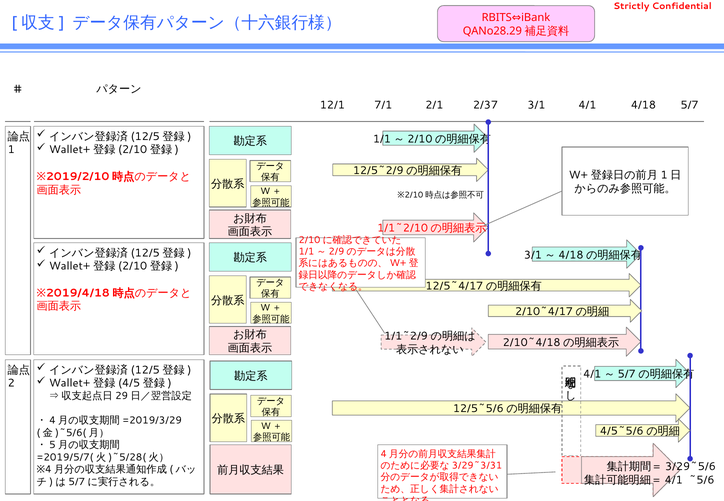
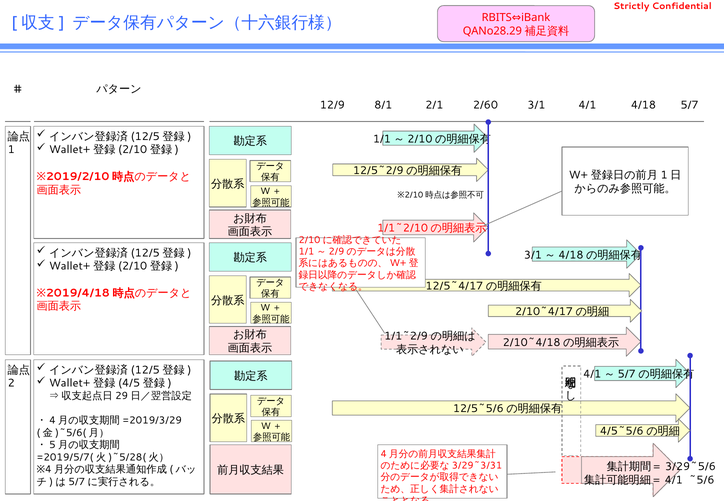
12/1: 12/1 -> 12/9 (332, 105)
7/1: 7/1 -> 8/1 (383, 105)
2/37: 2/37 -> 2/60 (485, 105)
